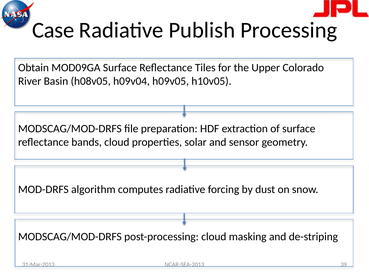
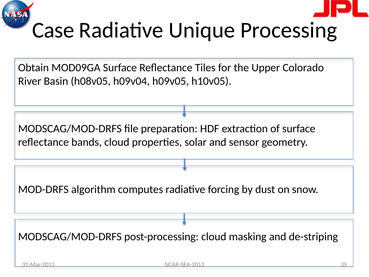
Publish: Publish -> Unique (202, 30)
